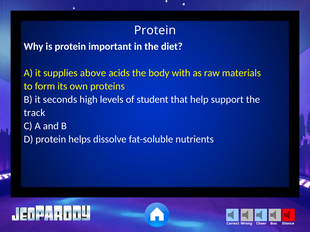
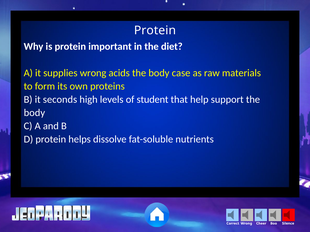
supplies above: above -> wrong (93, 73)
with: with -> case (181, 73)
track: track -> body (34, 113)
